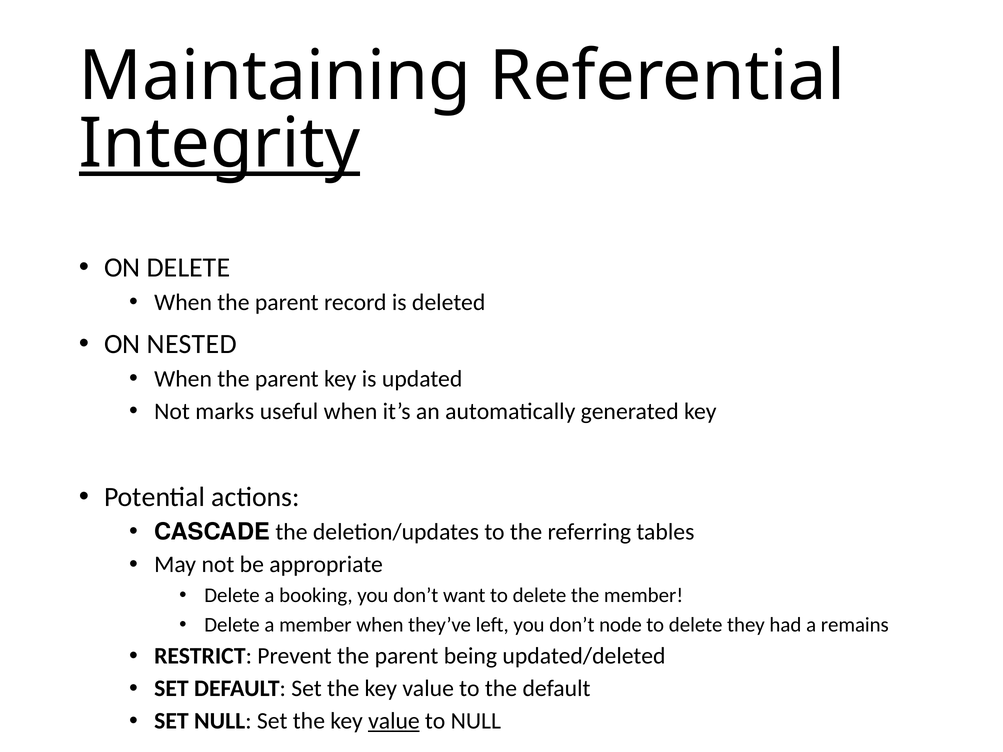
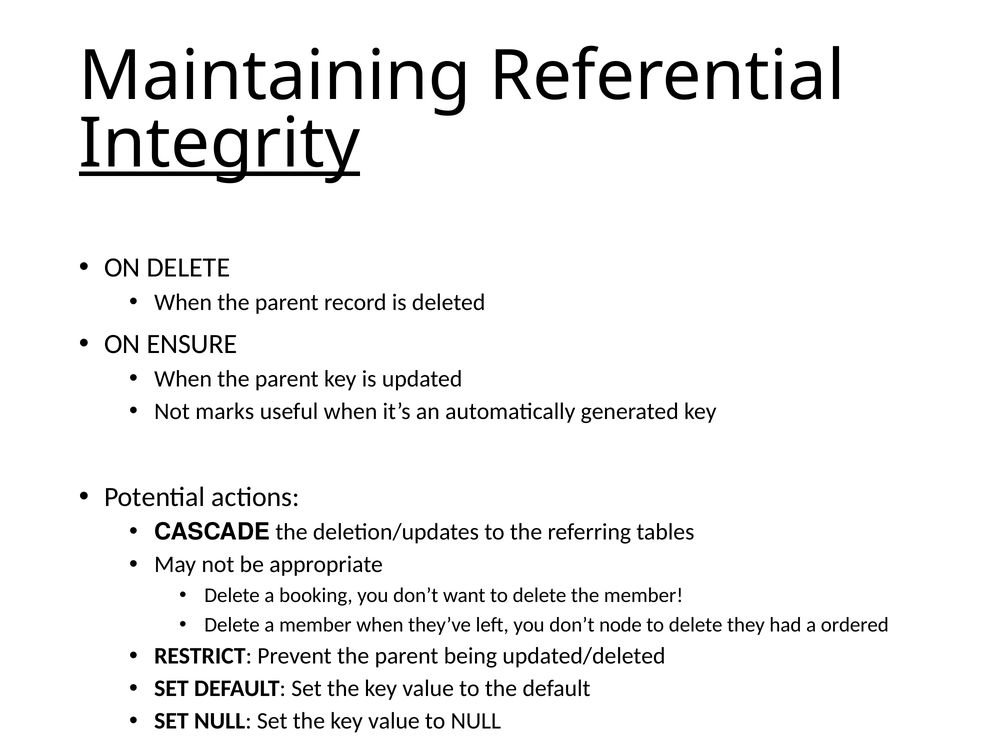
NESTED: NESTED -> ENSURE (192, 344)
remains: remains -> ordered (855, 625)
value underline: present -> none (394, 721)
